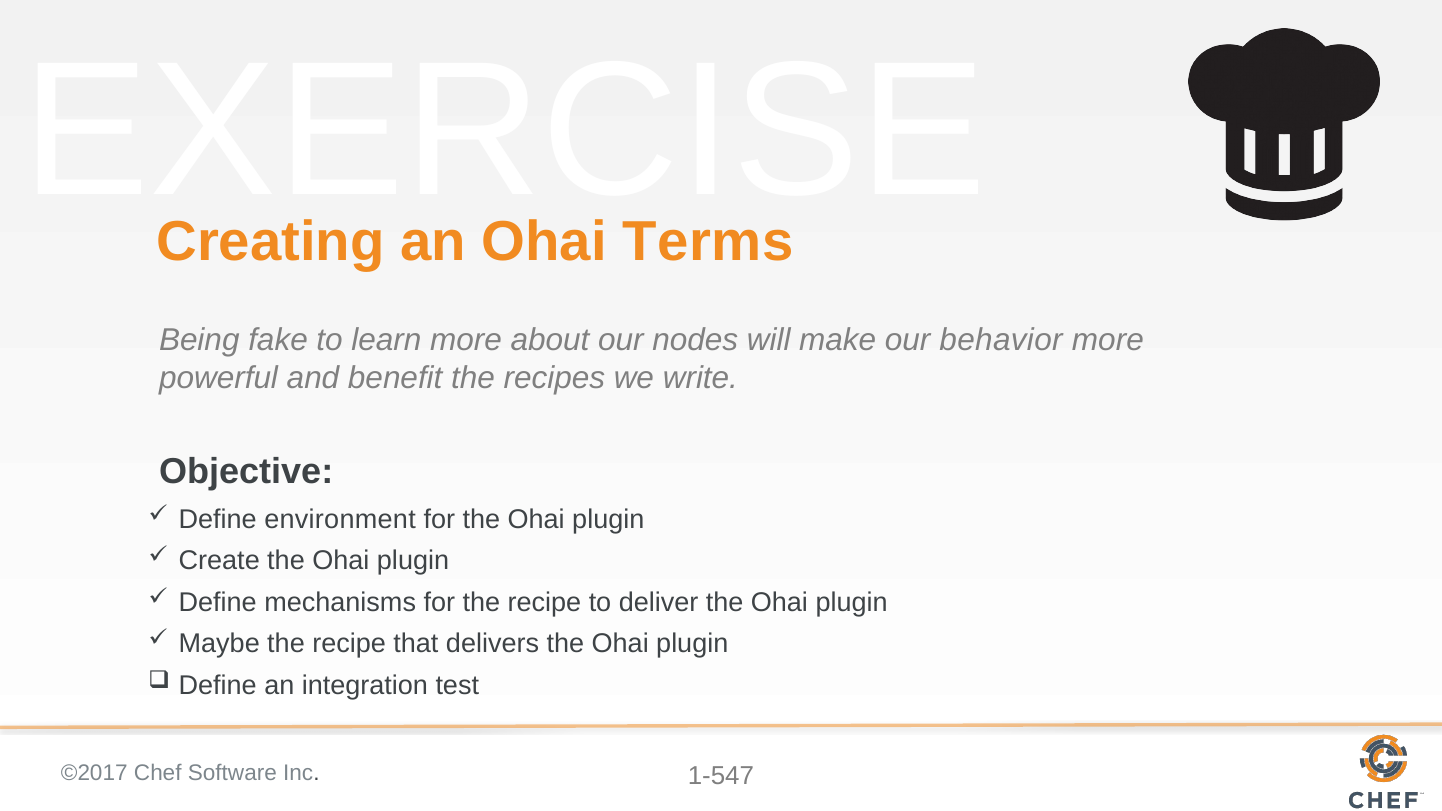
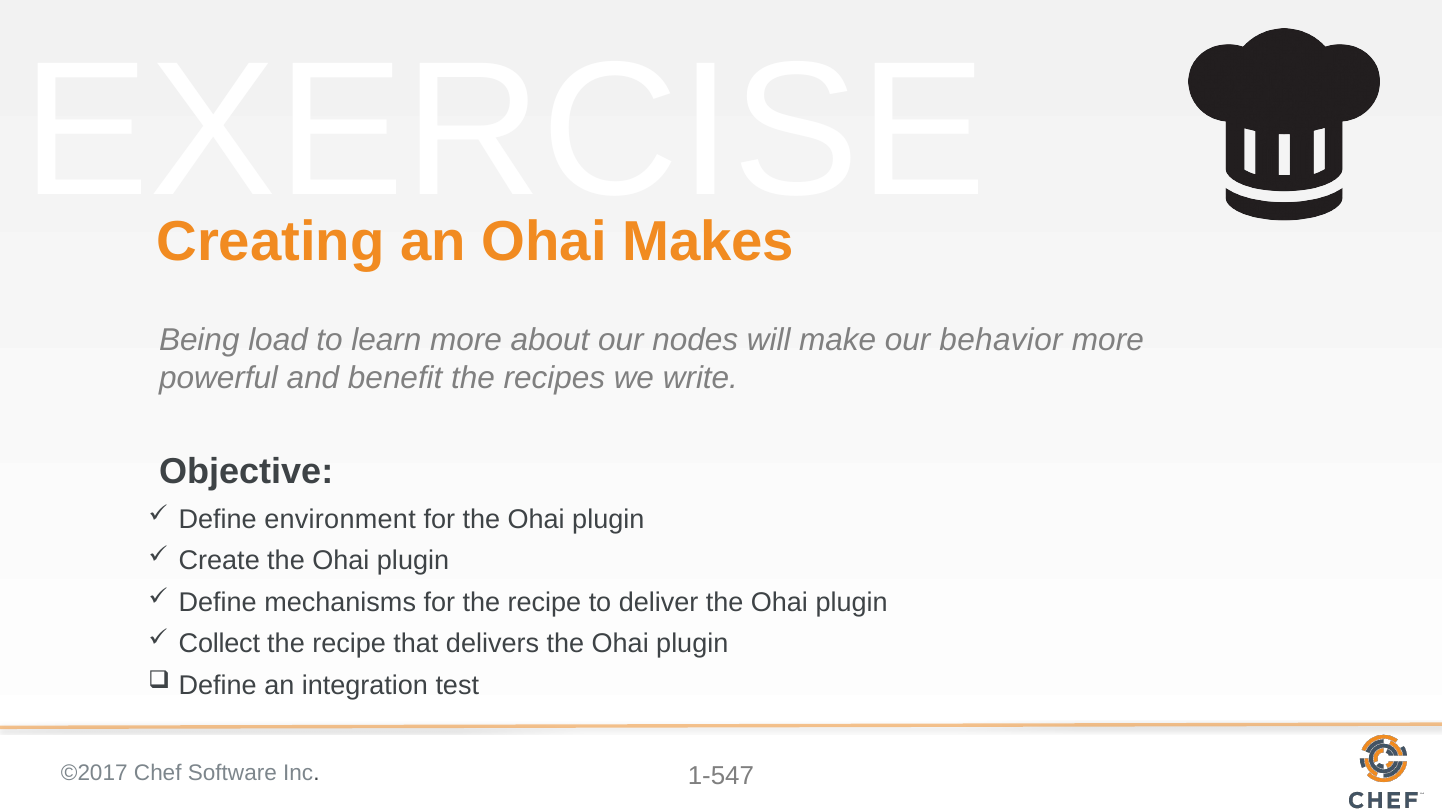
Terms: Terms -> Makes (708, 241)
fake: fake -> load (278, 340)
Maybe: Maybe -> Collect (219, 644)
